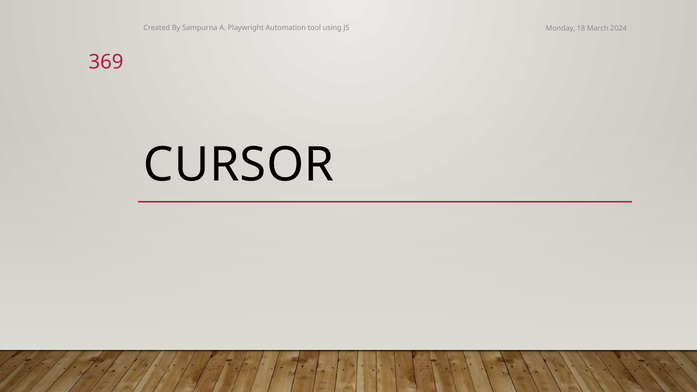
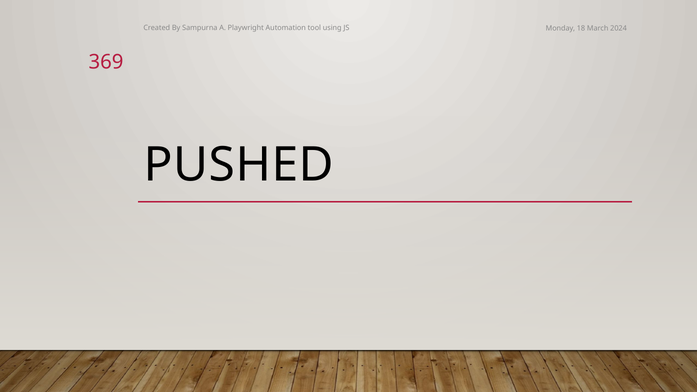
CURSOR: CURSOR -> PUSHED (239, 165)
